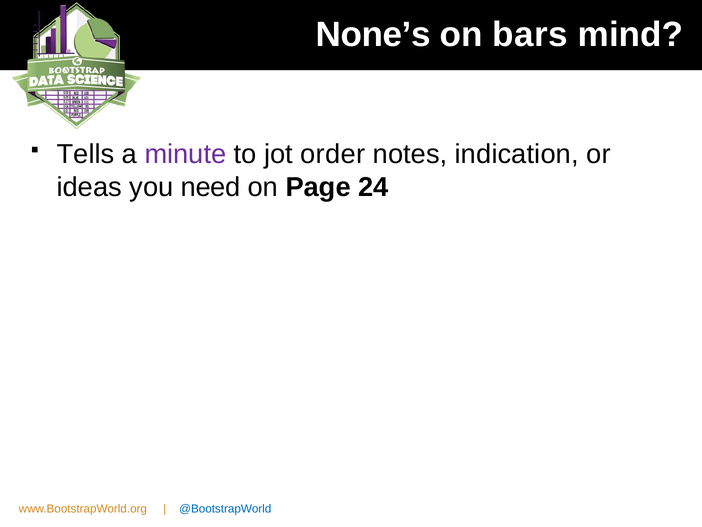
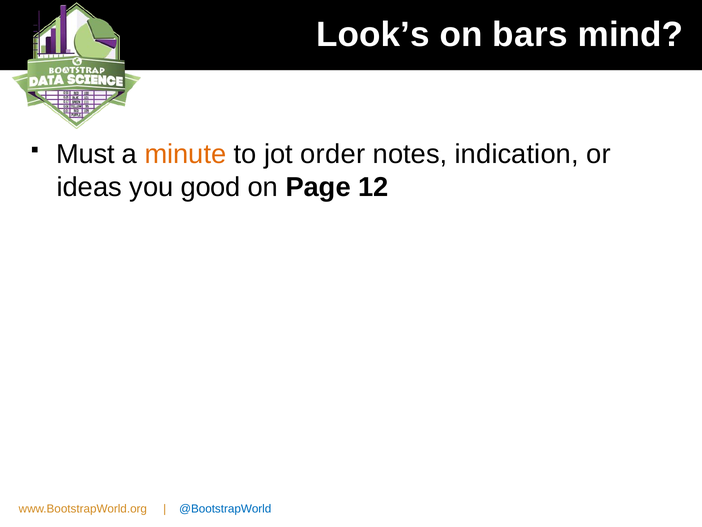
None’s: None’s -> Look’s (373, 35)
Tells: Tells -> Must (86, 154)
minute colour: purple -> orange (185, 154)
need: need -> good (211, 187)
24: 24 -> 12 (373, 187)
